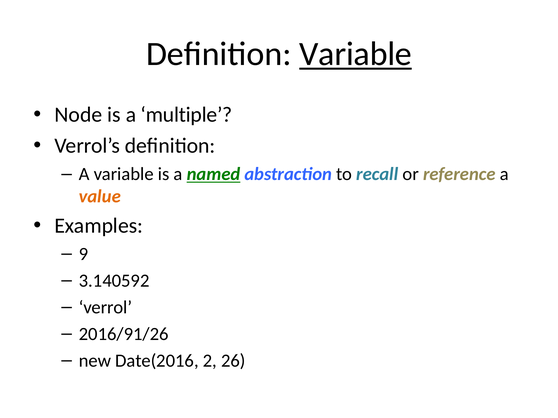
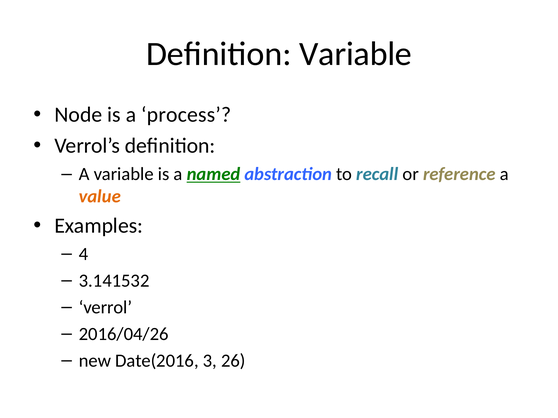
Variable underline: present -> none (356, 54)
multiple: multiple -> process (186, 115)
9: 9 -> 4 (84, 254)
3.140592: 3.140592 -> 3.141532 (114, 281)
2016/91/26: 2016/91/26 -> 2016/04/26 (124, 334)
2: 2 -> 3 (210, 361)
